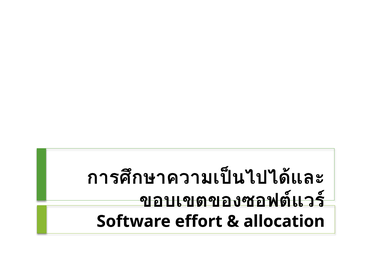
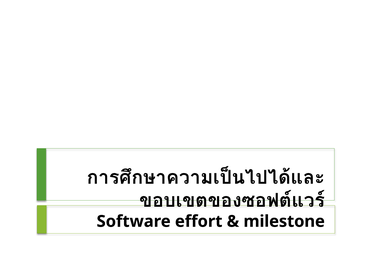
allocation: allocation -> milestone (284, 221)
